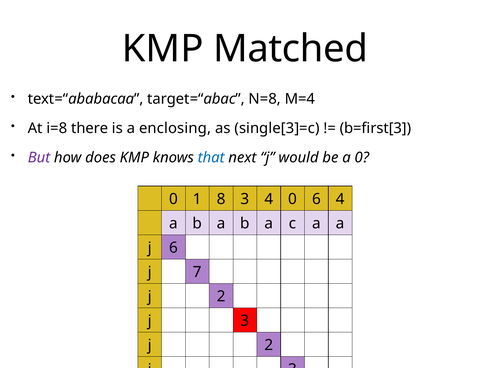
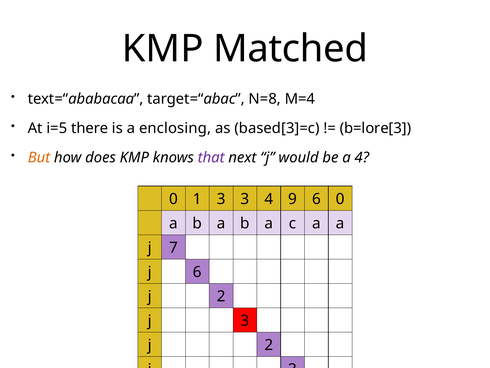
i=8: i=8 -> i=5 (57, 128)
single[3]=c: single[3]=c -> based[3]=c (277, 128)
b=first[3: b=first[3 -> b=lore[3 (375, 128)
But colour: purple -> orange (39, 157)
that colour: blue -> purple (211, 157)
a 0: 0 -> 4 (362, 157)
1 8: 8 -> 3 (221, 199)
4 0: 0 -> 9 (293, 199)
6 4: 4 -> 0 (340, 199)
j 6: 6 -> 7 (174, 247)
j 7: 7 -> 6 (197, 272)
